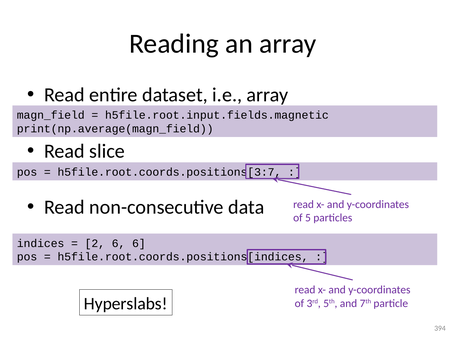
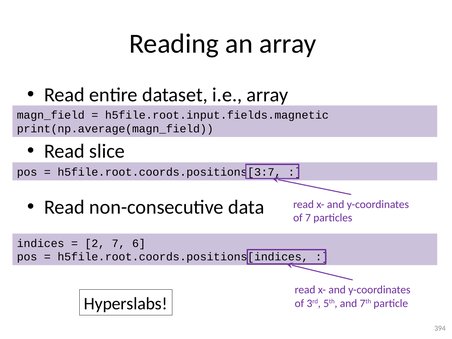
of 5: 5 -> 7 (308, 218)
2 6: 6 -> 7 (119, 243)
